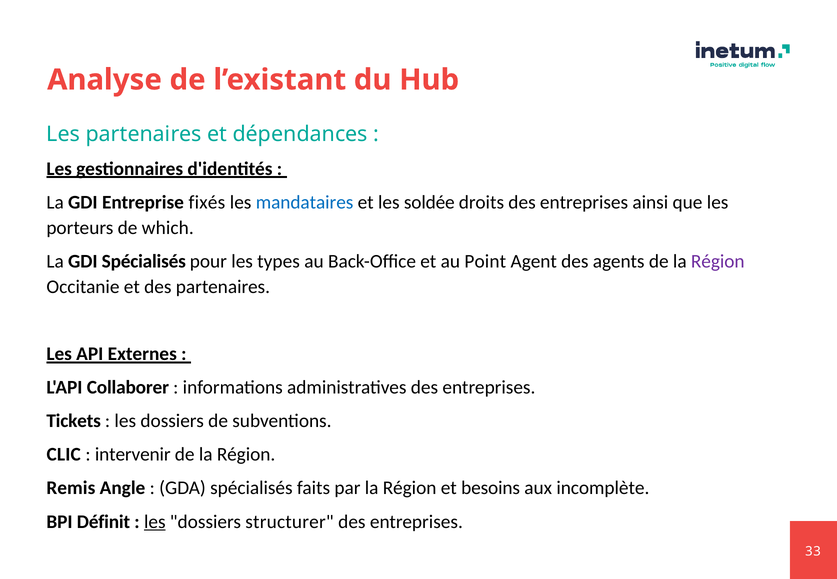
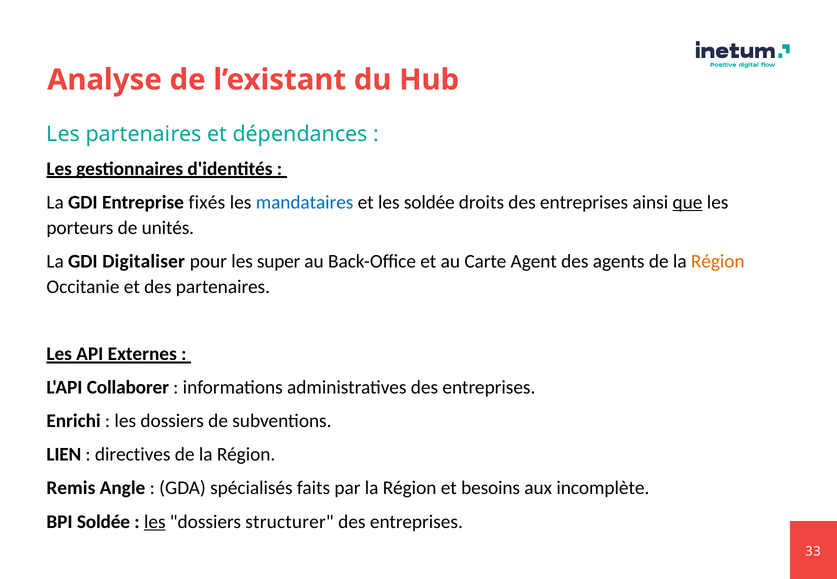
que underline: none -> present (688, 202)
which: which -> unités (168, 228)
GDI Spécialisés: Spécialisés -> Digitaliser (144, 262)
types: types -> super (279, 262)
Point: Point -> Carte (485, 262)
Région colour: purple -> orange (718, 262)
Tickets: Tickets -> Enrichi (74, 421)
CLIC: CLIC -> LIEN (64, 455)
intervenir: intervenir -> directives (133, 455)
BPI Définit: Définit -> Soldée (103, 522)
